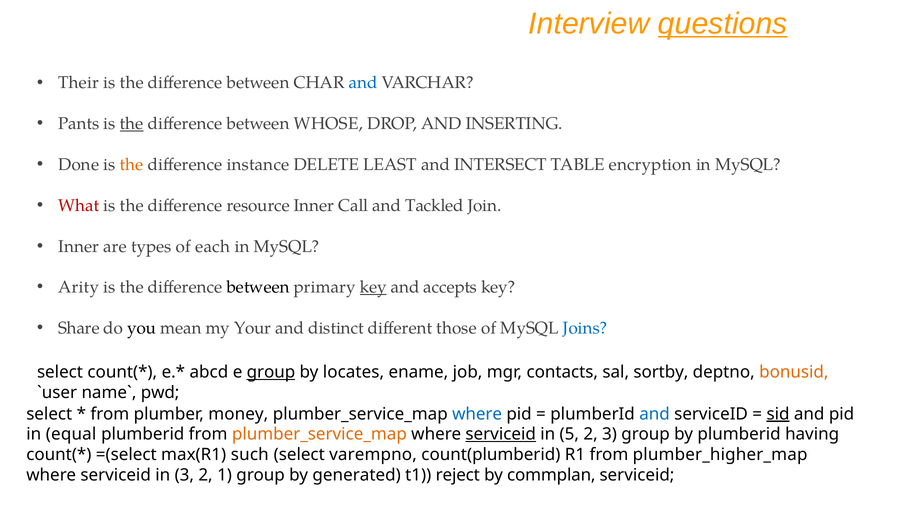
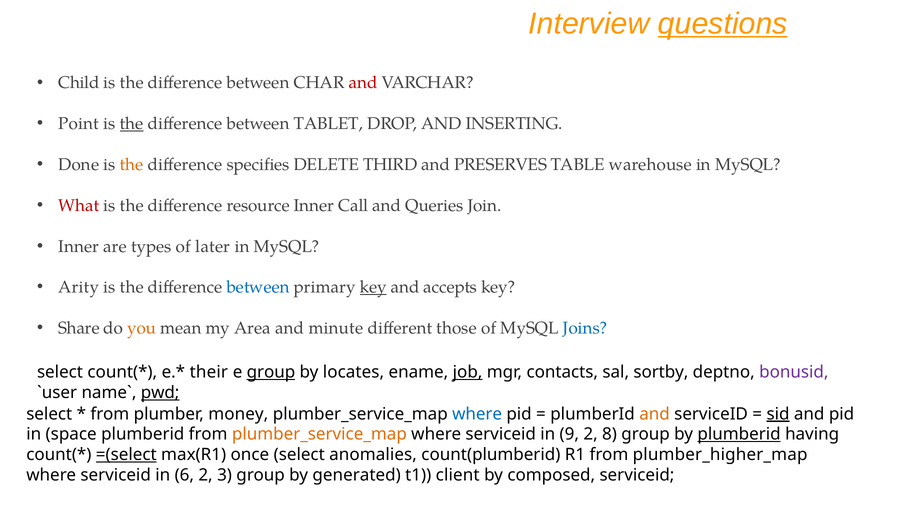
Their: Their -> Child (79, 83)
and colour: blue -> red (363, 83)
Pants: Pants -> Point (79, 124)
WHOSE: WHOSE -> TABLET (328, 124)
instance: instance -> specifies (258, 165)
LEAST: LEAST -> THIRD (390, 165)
INTERSECT: INTERSECT -> PRESERVES (501, 165)
encryption: encryption -> warehouse (650, 165)
Tackled: Tackled -> Queries (434, 205)
each: each -> later (213, 246)
between colour: black -> blue (258, 287)
you colour: black -> orange (142, 328)
Your: Your -> Area (252, 328)
distinct: distinct -> minute (336, 328)
abcd: abcd -> their (209, 372)
job underline: none -> present (468, 372)
bonusid colour: orange -> purple (794, 372)
pwd underline: none -> present (160, 392)
and colour: blue -> orange (655, 414)
equal: equal -> space (71, 434)
serviceid underline: present -> none (501, 434)
5: 5 -> 9 (569, 434)
2 3: 3 -> 8 (610, 434)
plumberid underline: none -> present (739, 434)
=(select underline: none -> present (126, 455)
such: such -> once (250, 455)
varempno: varempno -> anomalies (373, 455)
in 3: 3 -> 6 (184, 475)
1: 1 -> 3 (225, 475)
reject: reject -> client (458, 475)
commplan: commplan -> composed (551, 475)
